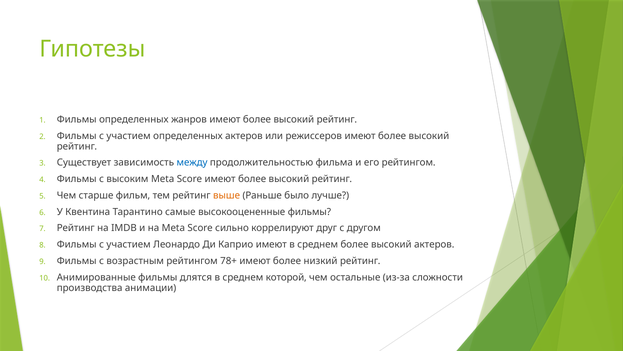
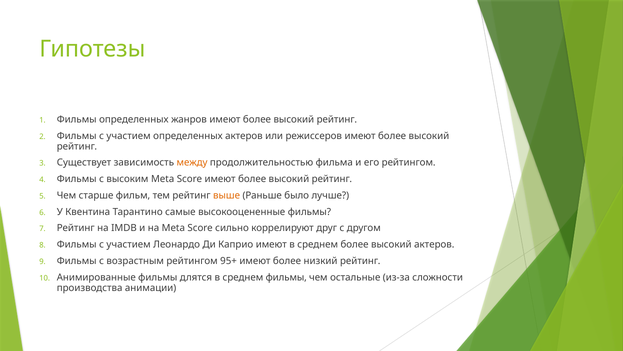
между colour: blue -> orange (192, 162)
78+: 78+ -> 95+ (229, 261)
среднем которой: которой -> фильмы (286, 277)
